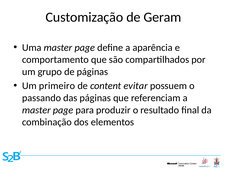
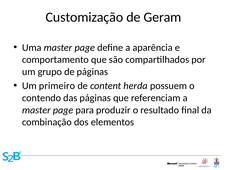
evitar: evitar -> herda (136, 86)
passando: passando -> contendo (42, 98)
